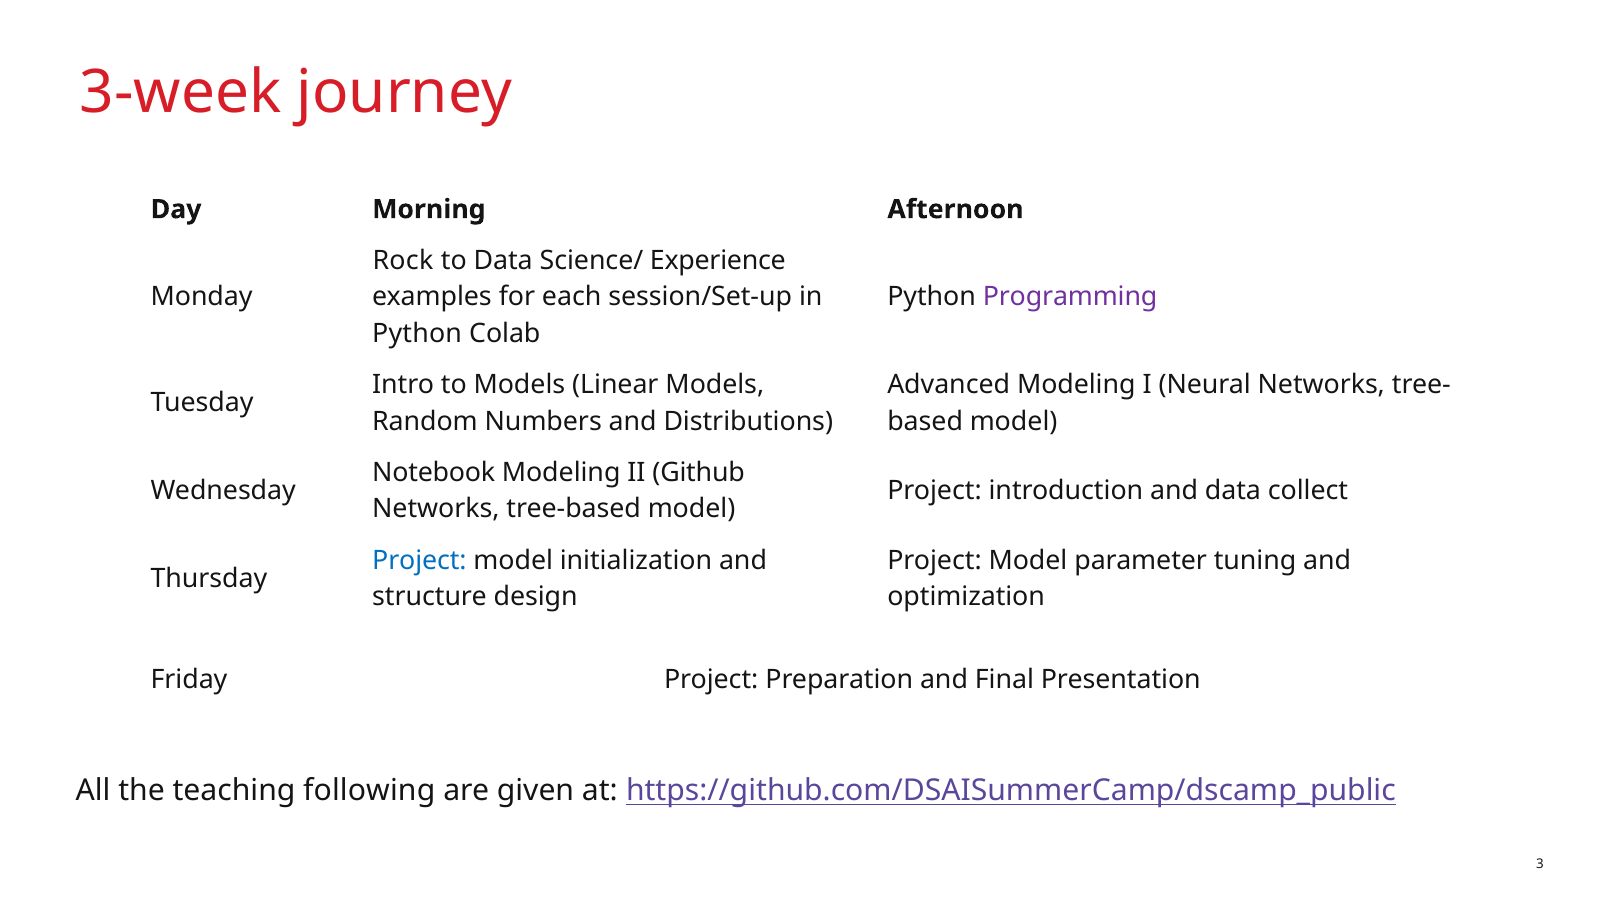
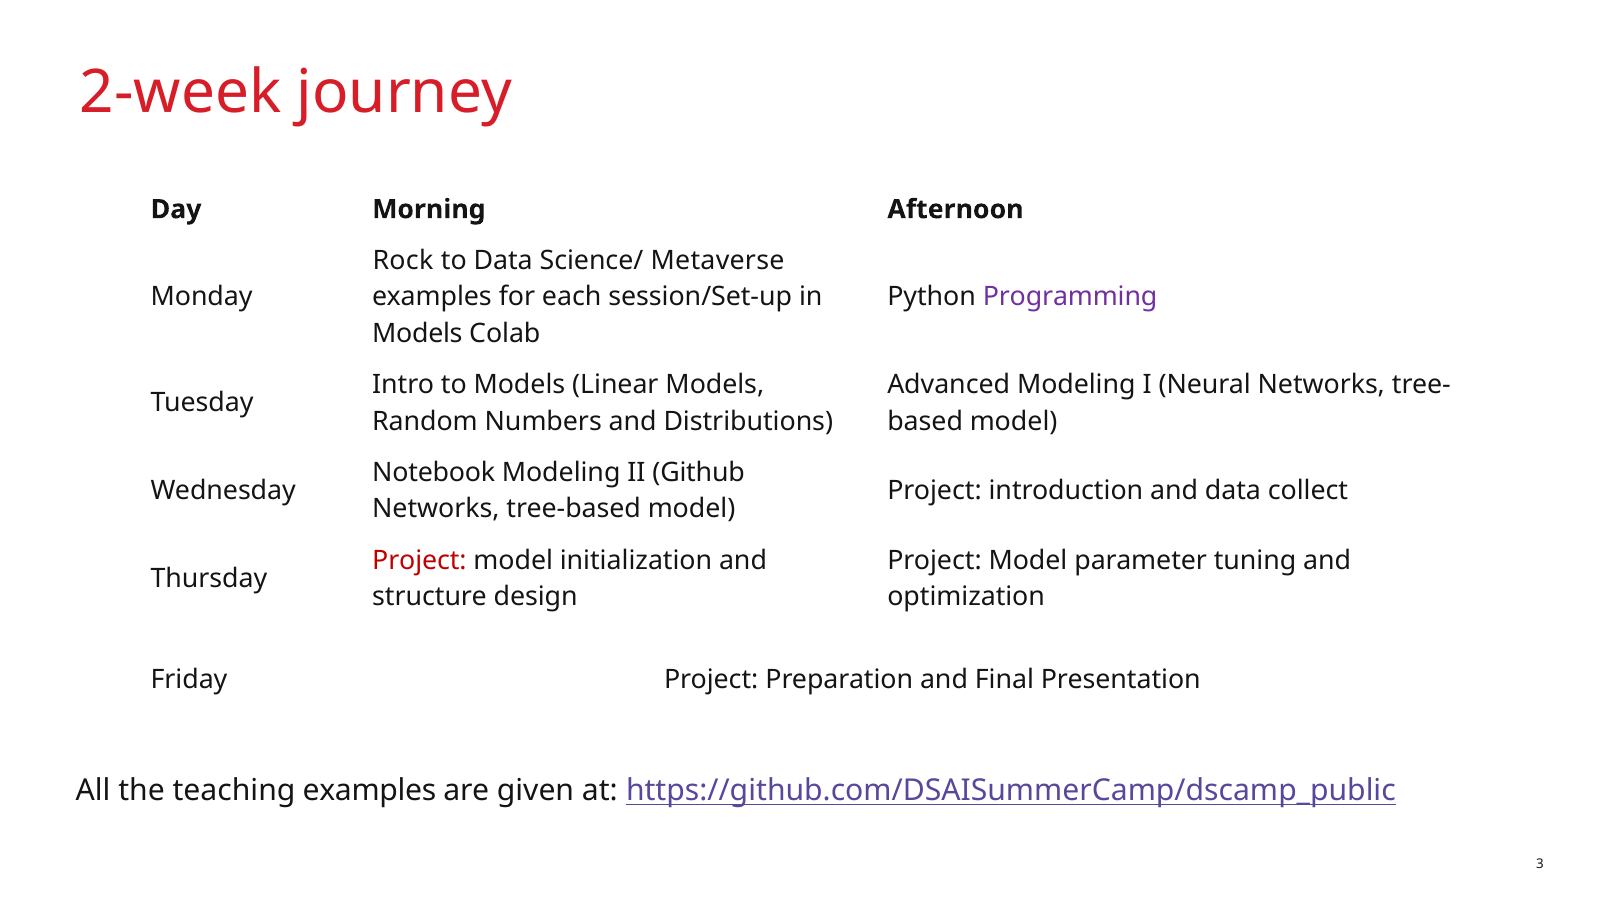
3-week: 3-week -> 2-week (181, 92)
Experience: Experience -> Metaverse (718, 261)
Python: Python -> Models (417, 334)
Project colour: blue -> red (419, 561)
teaching following: following -> examples (369, 791)
